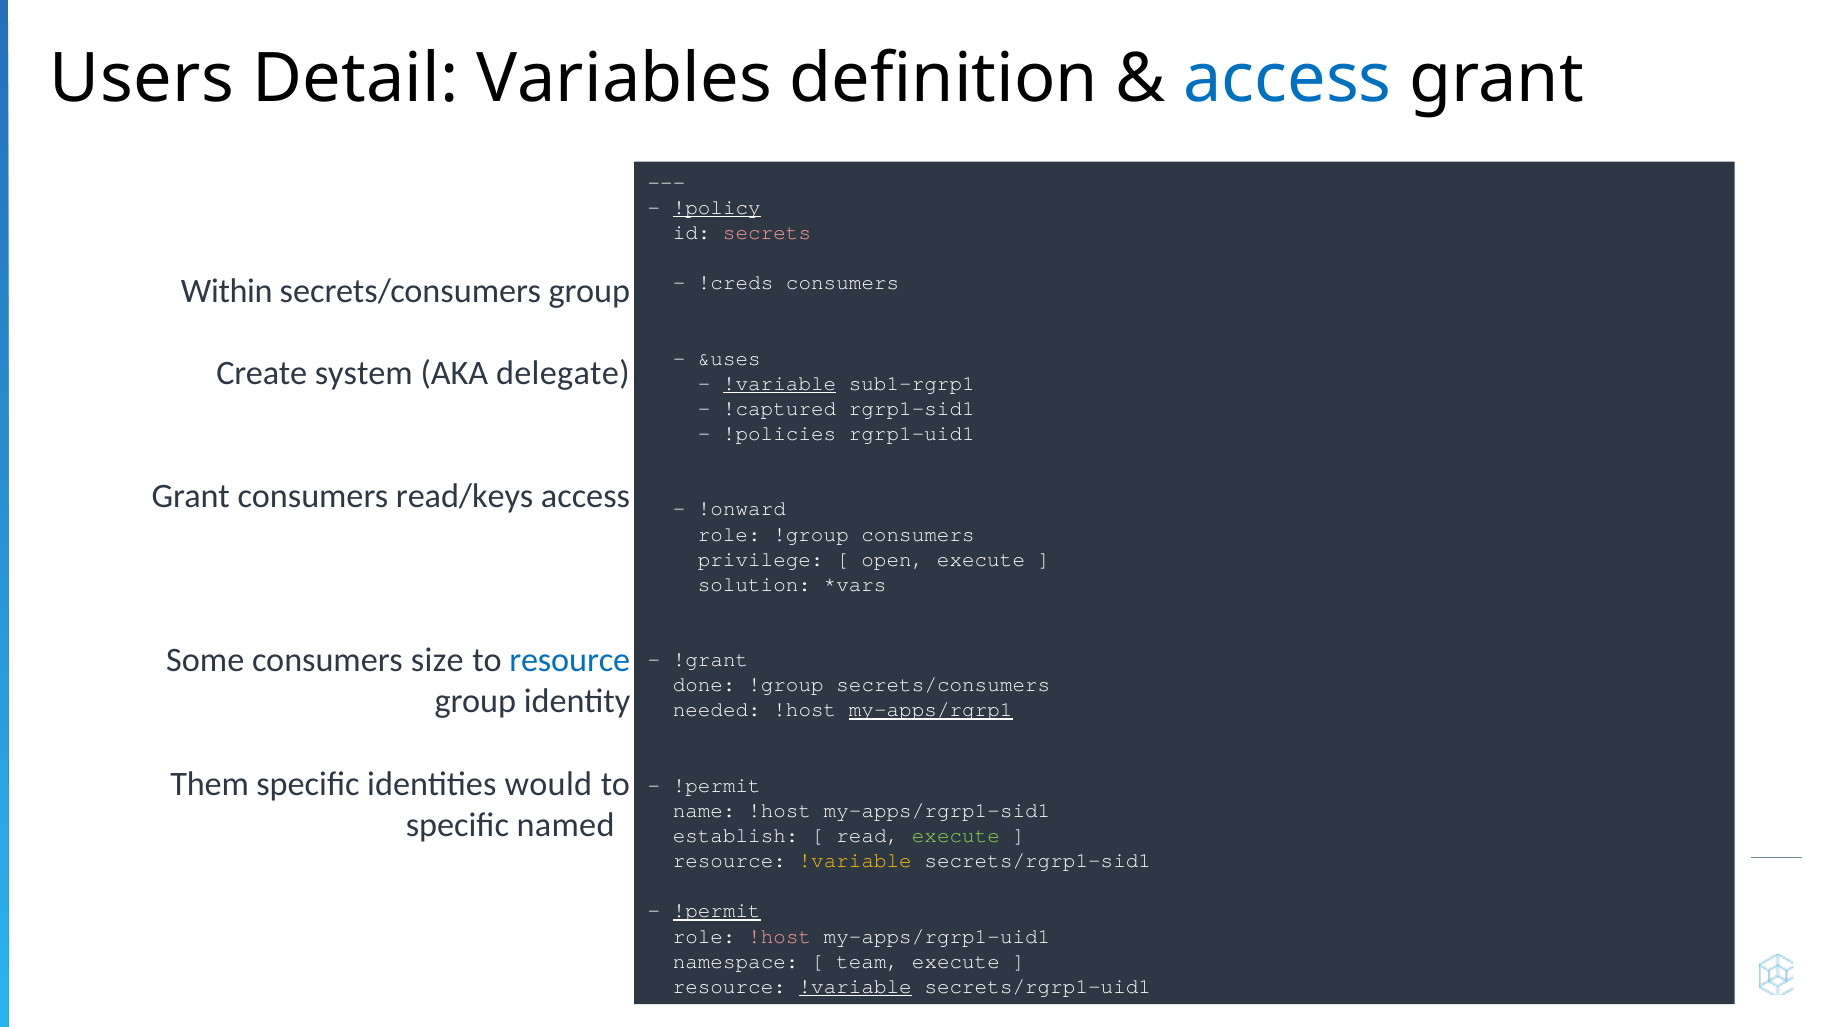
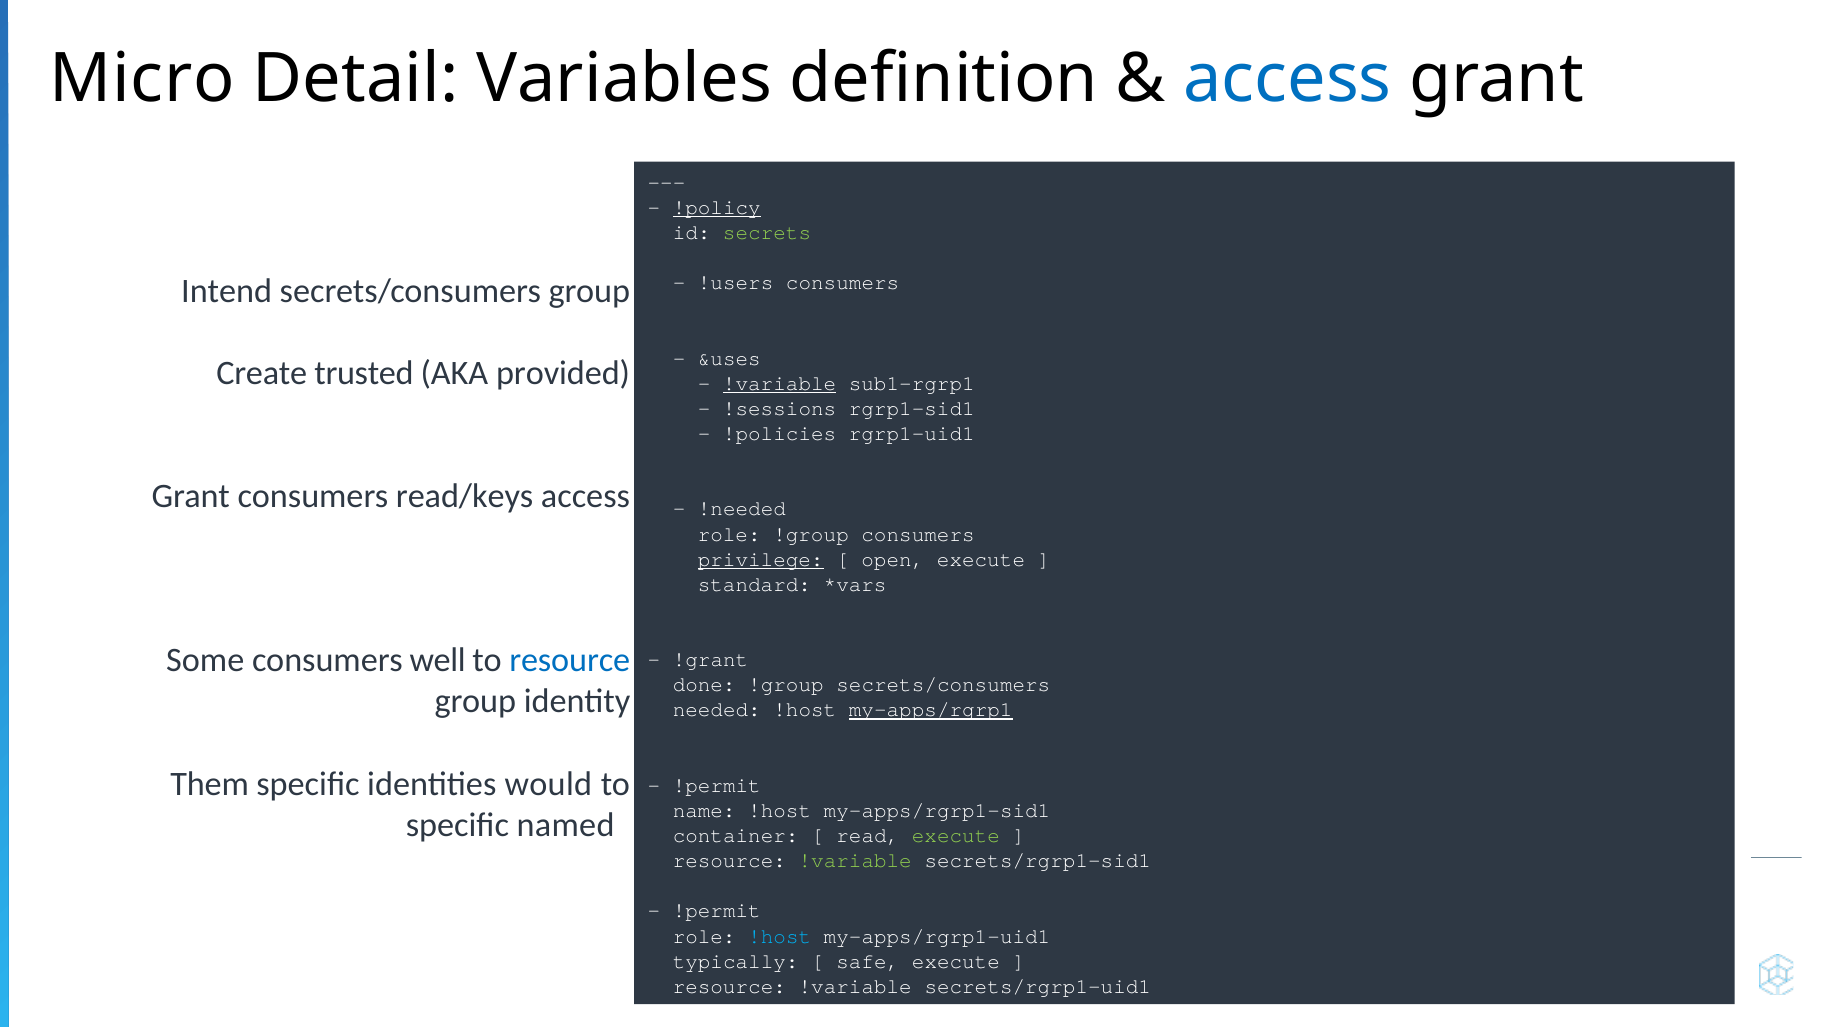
Users: Users -> Micro (142, 79)
secrets colour: pink -> light green (767, 233)
!creds: !creds -> !users (736, 283)
Within: Within -> Intend (227, 291)
system: system -> trusted (364, 373)
delegate: delegate -> provided (563, 373)
!captured: !captured -> !sessions (780, 409)
!onward: !onward -> !needed (742, 509)
privilege underline: none -> present (761, 559)
solution: solution -> standard (754, 585)
size: size -> well (438, 661)
establish: establish -> container (736, 836)
!variable colour: yellow -> light green (855, 861)
!permit underline: present -> none (717, 911)
!host colour: pink -> light blue (780, 936)
namespace: namespace -> typically (736, 961)
team: team -> safe (868, 961)
!variable underline: present -> none (855, 987)
